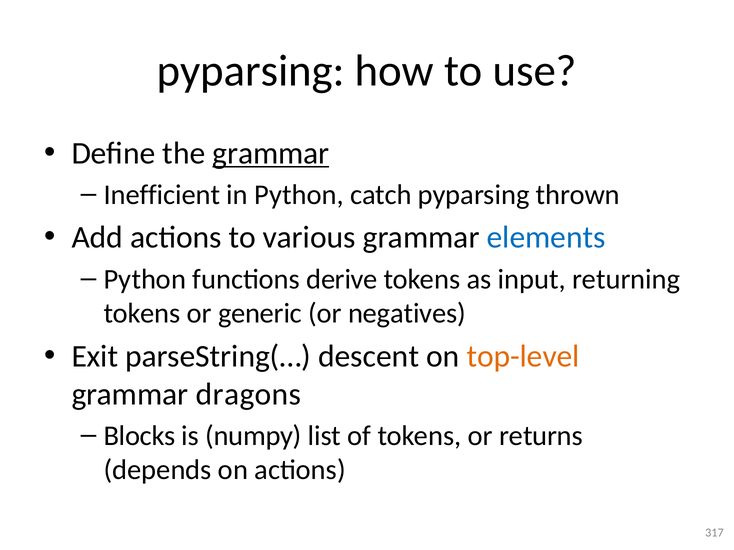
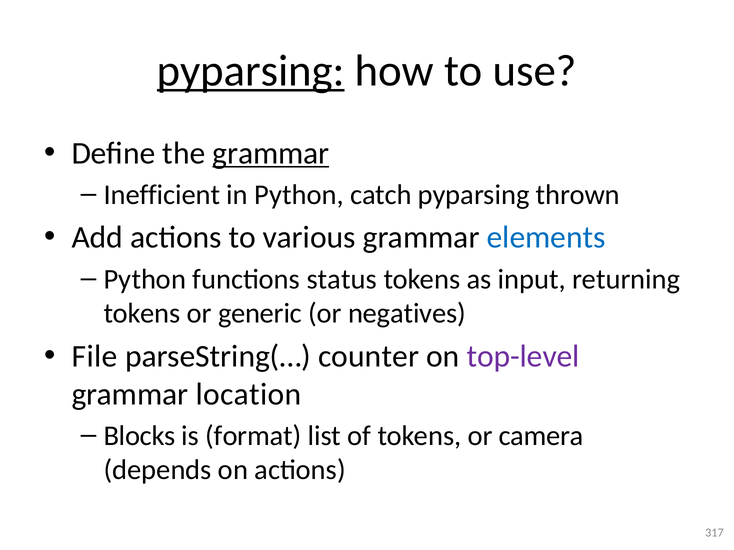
pyparsing underline: none -> present (251, 71)
derive: derive -> status (342, 279)
Exit: Exit -> File (95, 357)
descent: descent -> counter (369, 357)
top-level colour: orange -> purple (523, 357)
dragons: dragons -> location (249, 394)
numpy: numpy -> format (253, 436)
returns: returns -> camera (541, 436)
